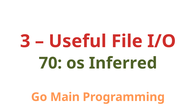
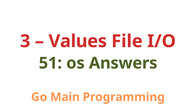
Useful: Useful -> Values (78, 41)
70: 70 -> 51 (50, 63)
Inferred: Inferred -> Answers (123, 63)
